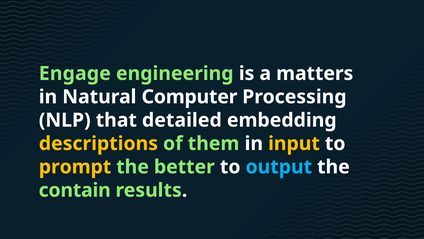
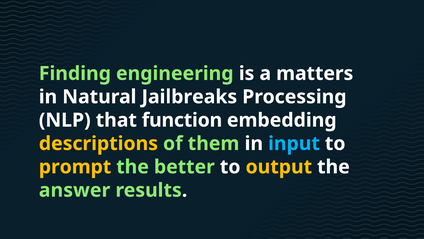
Engage: Engage -> Finding (75, 73)
Computer: Computer -> Jailbreaks (189, 97)
detailed: detailed -> function (182, 120)
input colour: yellow -> light blue (294, 143)
output colour: light blue -> yellow (279, 167)
contain: contain -> answer (75, 190)
